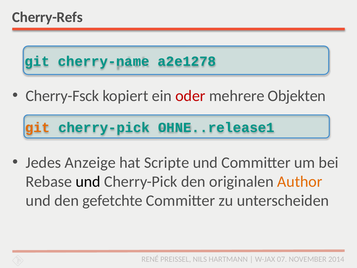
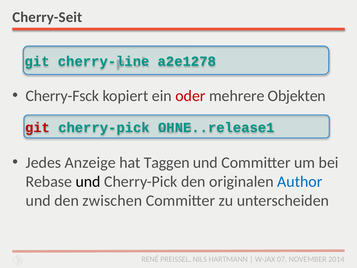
Cherry-Refs: Cherry-Refs -> Cherry-Seit (47, 17)
cherry-name: cherry-name -> cherry-line (104, 61)
git colour: orange -> red (38, 127)
Scripte: Scripte -> Taggen (167, 162)
Author colour: orange -> blue (300, 181)
gefetchte: gefetchte -> zwischen (112, 200)
